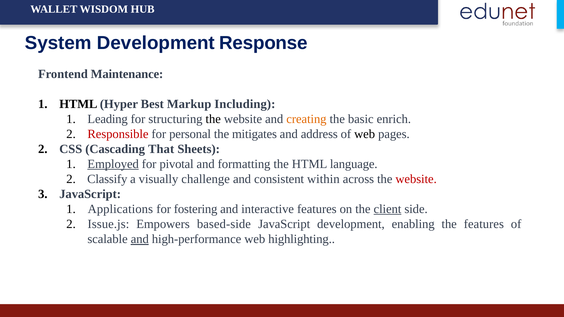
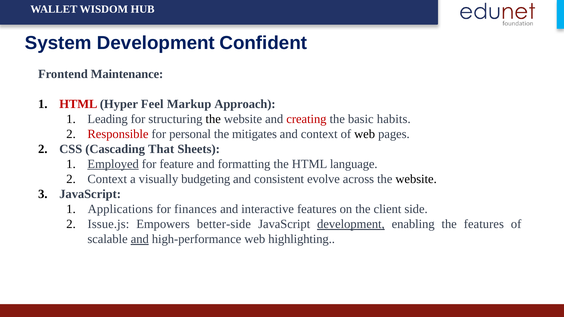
Response: Response -> Confident (263, 43)
HTML colour: black -> red (78, 104)
Best: Best -> Feel (152, 104)
Including: Including -> Approach (245, 104)
creating colour: orange -> red (306, 119)
enrich: enrich -> habits (394, 119)
and address: address -> context (319, 134)
pivotal: pivotal -> feature (177, 164)
Classify: Classify -> Context (107, 179)
challenge: challenge -> budgeting (206, 179)
within: within -> evolve (323, 179)
website colour: red -> black (416, 179)
fostering: fostering -> finances (196, 209)
client underline: present -> none (387, 209)
based-side: based-side -> better-side (224, 224)
development underline: none -> present (351, 224)
